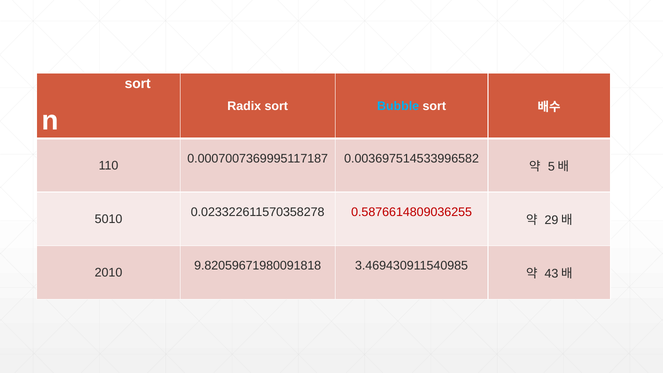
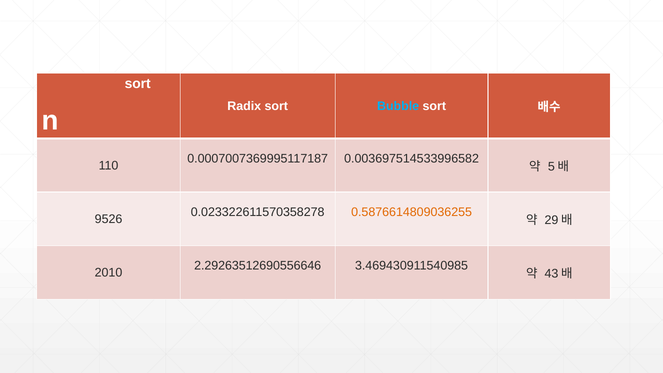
0.5876614809036255 colour: red -> orange (412, 212)
5010: 5010 -> 9526 (109, 219)
9.82059671980091818: 9.82059671980091818 -> 2.29263512690556646 (258, 266)
